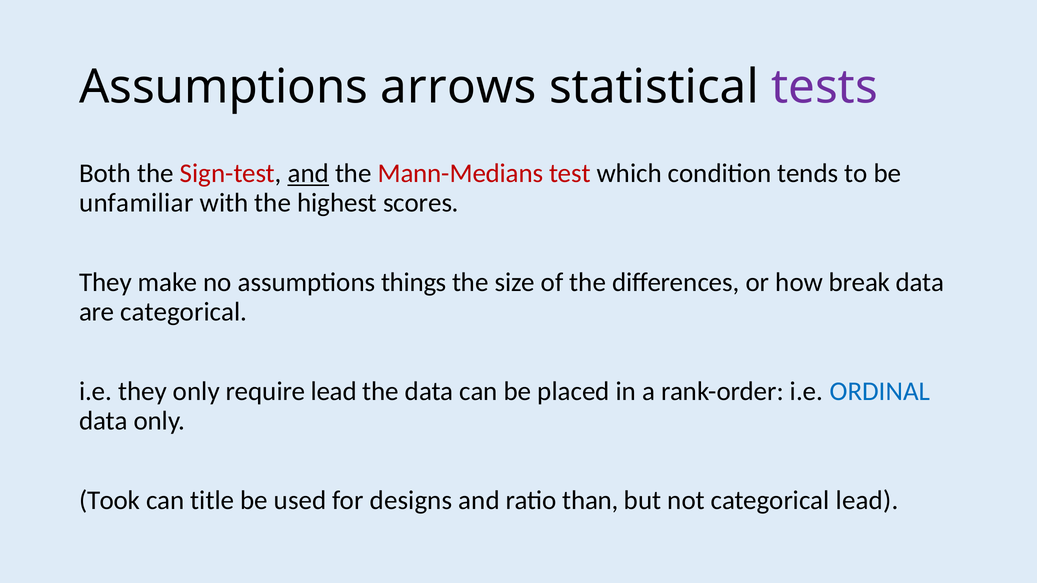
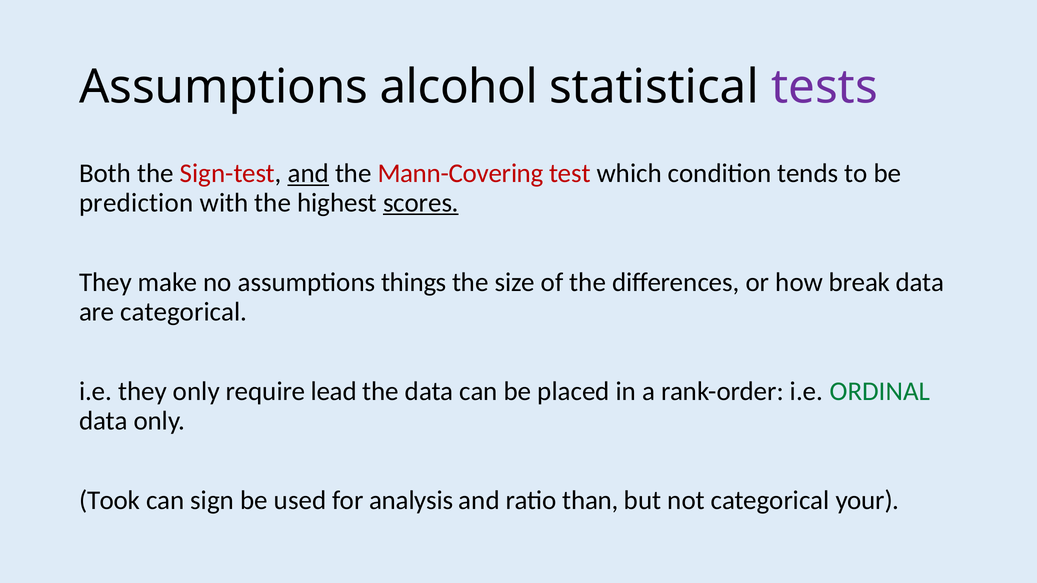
arrows: arrows -> alcohol (459, 87)
Mann-Medians: Mann-Medians -> Mann-Covering (461, 174)
unfamiliar: unfamiliar -> prediction (136, 203)
scores underline: none -> present (421, 203)
ORDINAL colour: blue -> green (880, 392)
title: title -> sign (212, 501)
designs: designs -> analysis (411, 501)
categorical lead: lead -> your (867, 501)
